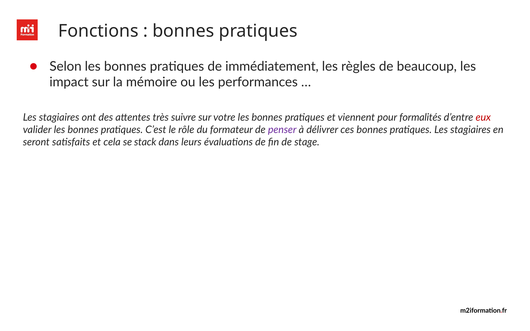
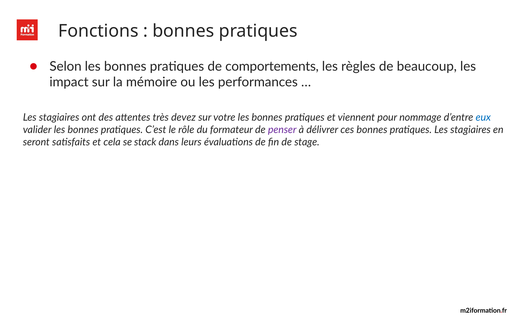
immédiatement: immédiatement -> comportements (272, 66)
suivre: suivre -> devez (184, 117)
formalités: formalités -> nommage (420, 117)
eux colour: red -> blue (483, 117)
